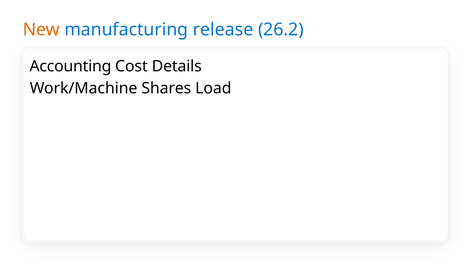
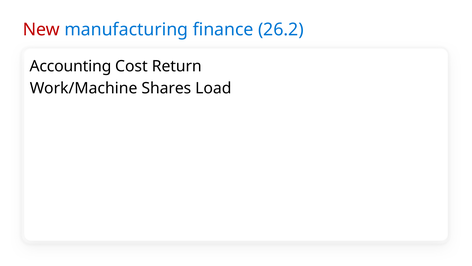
New colour: orange -> red (41, 30)
release: release -> finance (223, 30)
Details: Details -> Return (177, 66)
